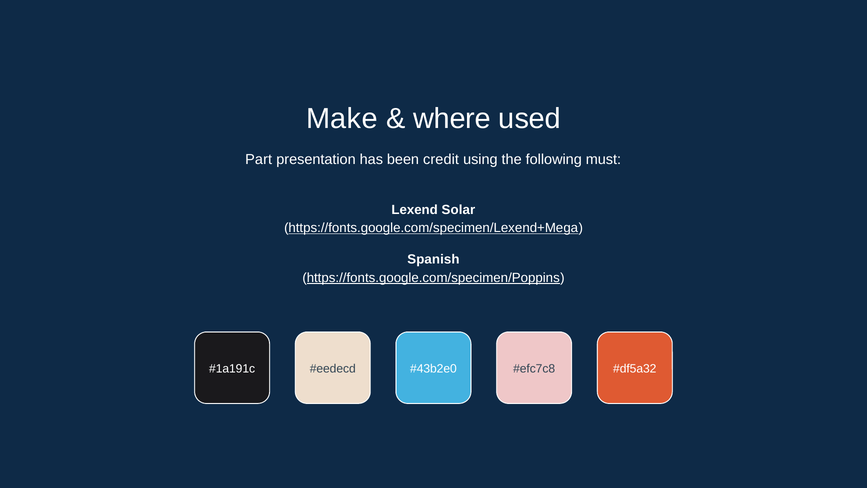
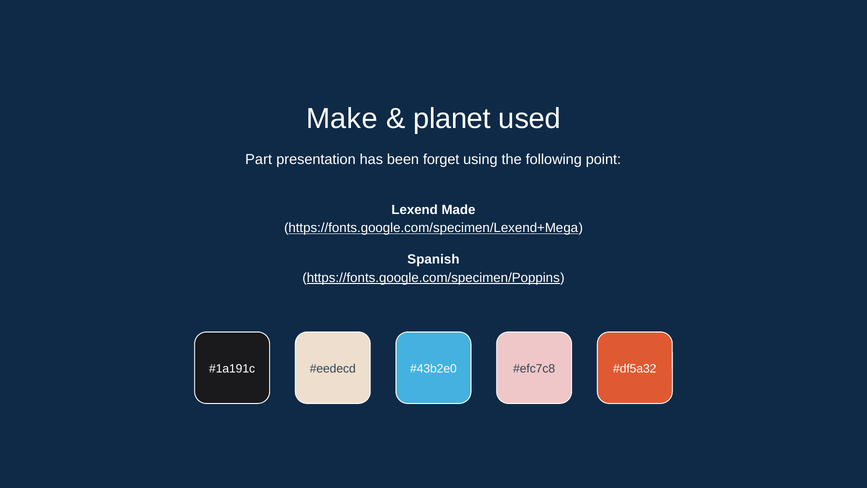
where: where -> planet (452, 119)
credit: credit -> forget (441, 159)
must: must -> point (603, 159)
Solar: Solar -> Made (458, 210)
